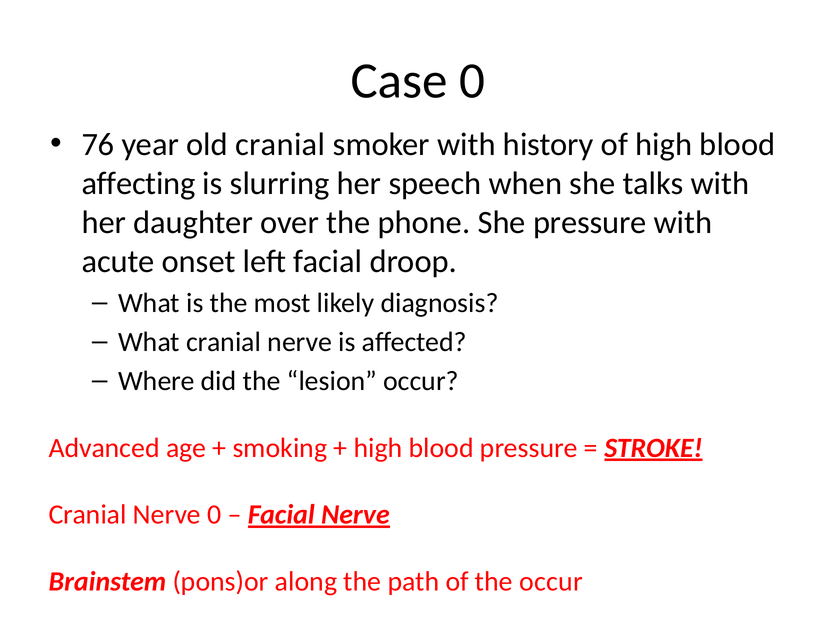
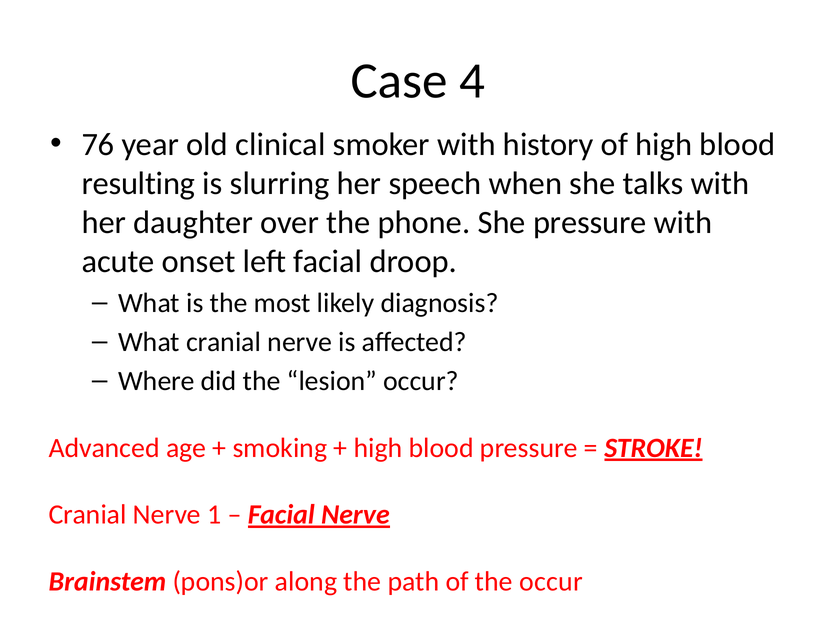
Case 0: 0 -> 4 (472, 81)
old cranial: cranial -> clinical (280, 144)
affecting: affecting -> resulting (138, 183)
Nerve 0: 0 -> 1 (214, 515)
